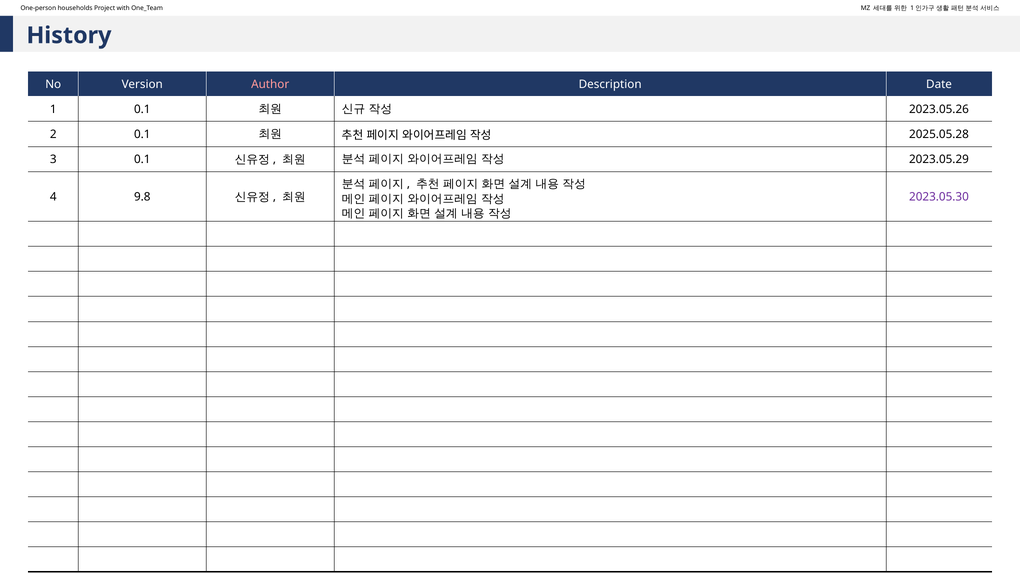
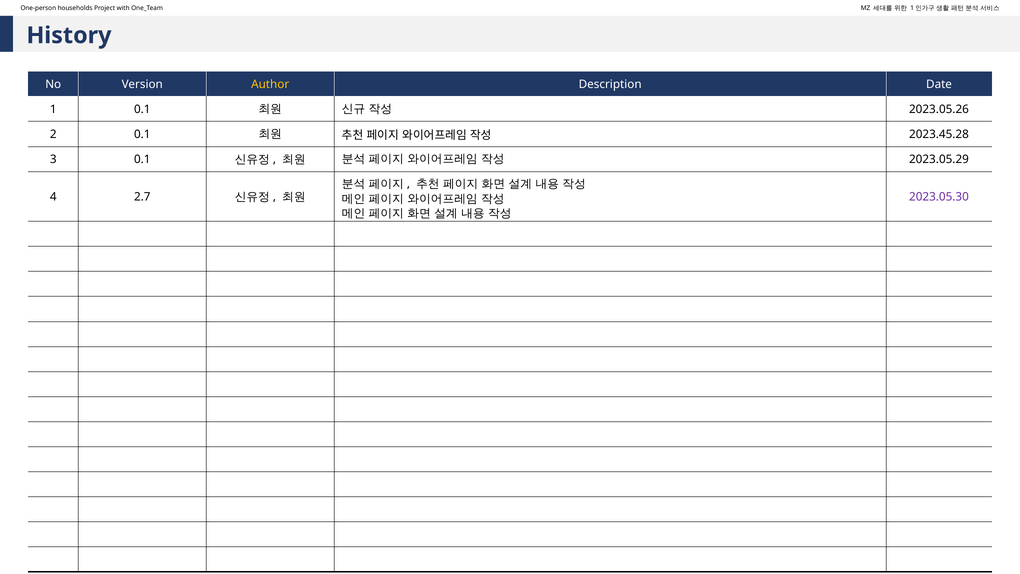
Author colour: pink -> yellow (270, 84)
2025.05.28: 2025.05.28 -> 2023.45.28 (939, 134)
9.8: 9.8 -> 2.7 (142, 197)
